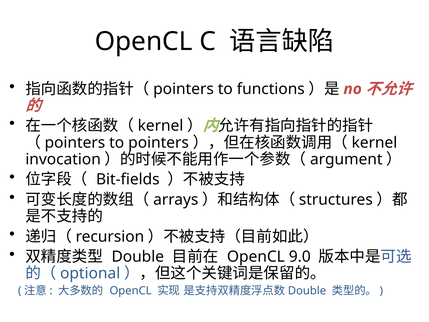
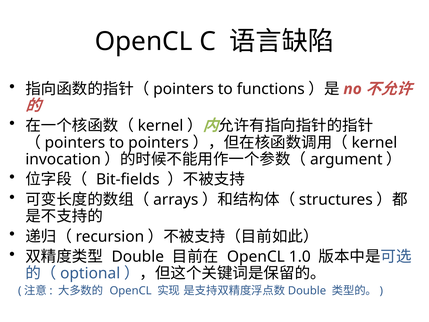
9.0: 9.0 -> 1.0 (300, 257)
